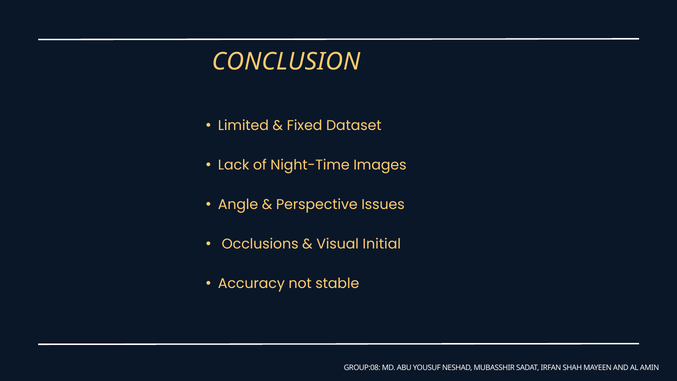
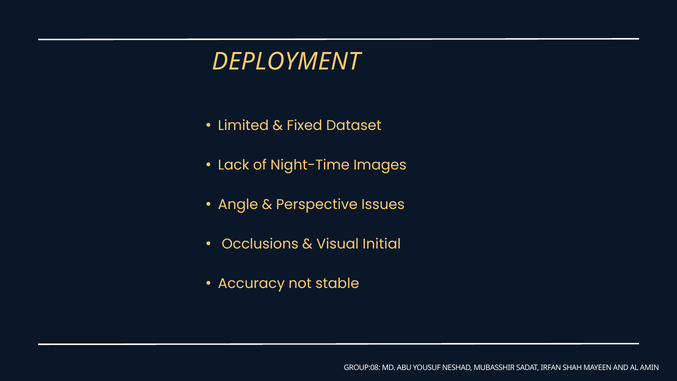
CONCLUSION: CONCLUSION -> DEPLOYMENT (286, 62)
